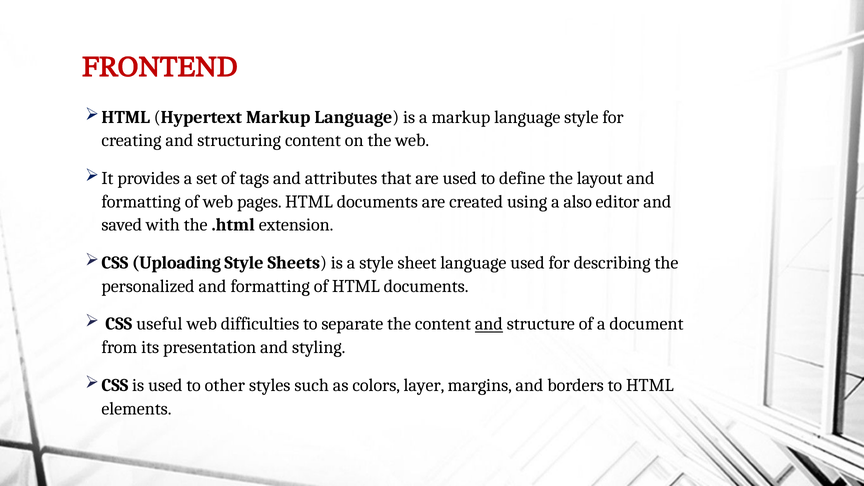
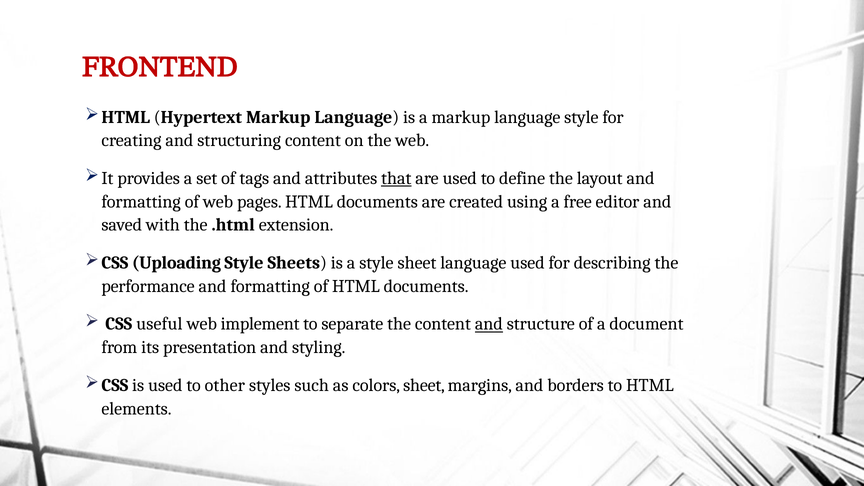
that underline: none -> present (396, 178)
also: also -> free (578, 202)
personalized: personalized -> performance (148, 286)
difficulties: difficulties -> implement (260, 324)
colors layer: layer -> sheet (424, 385)
